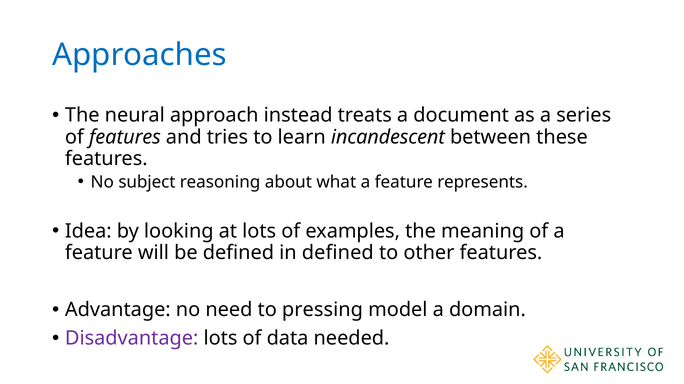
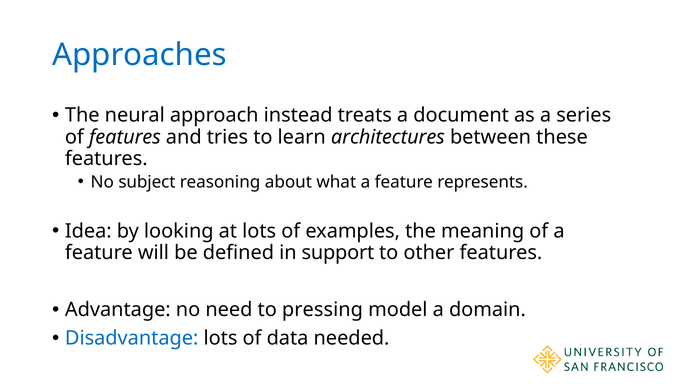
incandescent: incandescent -> architectures (388, 137)
in defined: defined -> support (338, 253)
Disadvantage colour: purple -> blue (132, 339)
